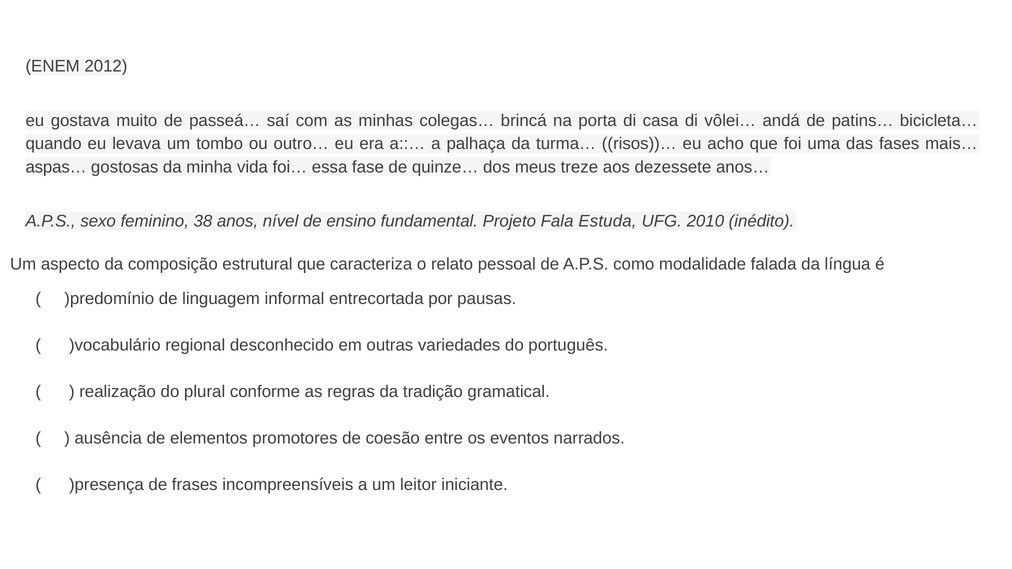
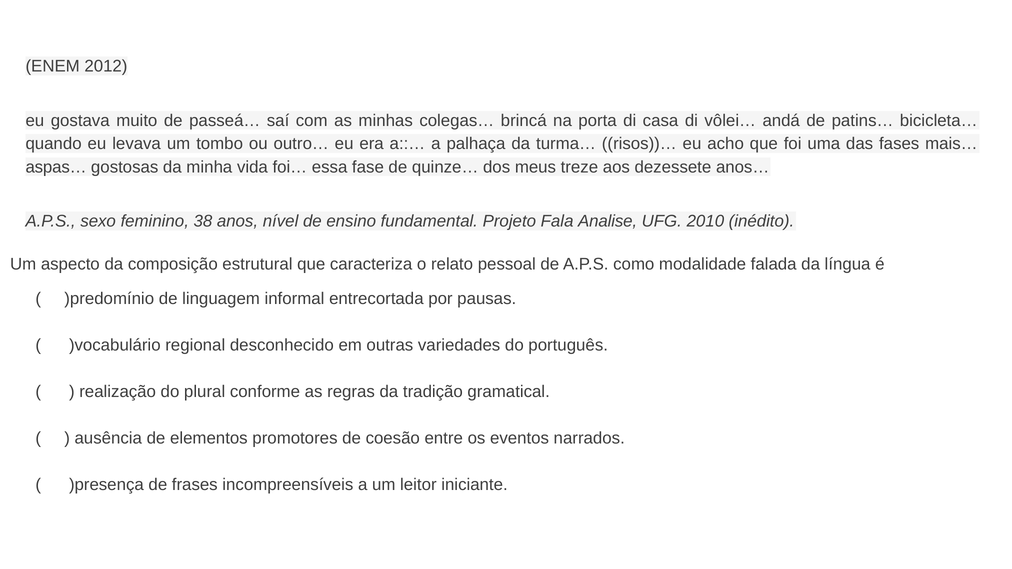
Estuda: Estuda -> Analise (608, 221)
